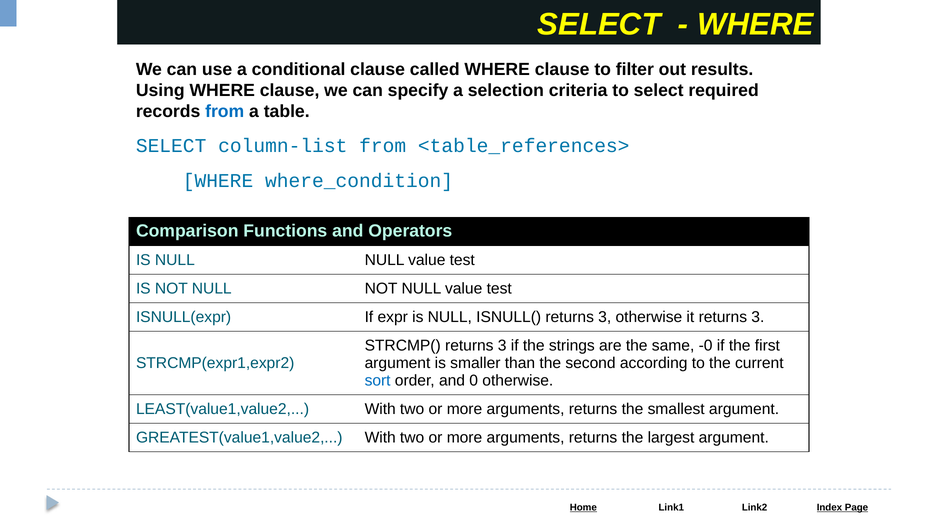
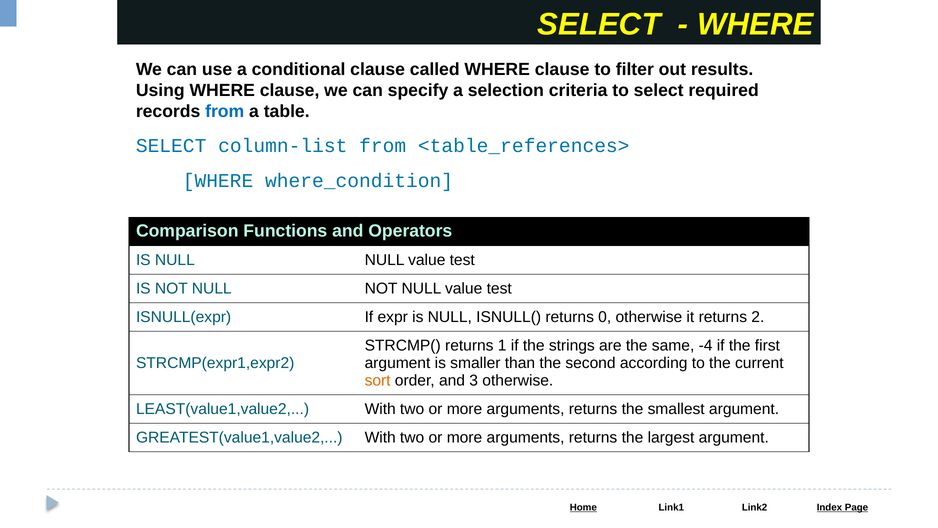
ISNULL( returns 3: 3 -> 0 (605, 317)
it returns 3: 3 -> 2 (758, 317)
STRCMP( returns 3: 3 -> 1 (502, 346)
-0: -0 -> -4 (706, 346)
sort colour: blue -> orange (378, 380)
0: 0 -> 3 (474, 380)
